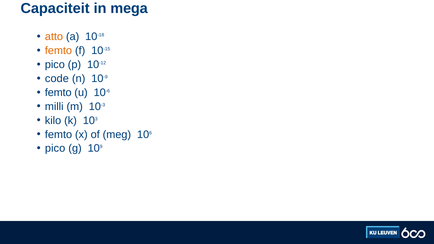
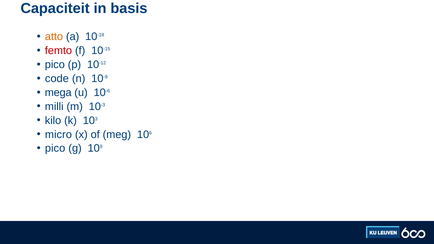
mega: mega -> basis (129, 8)
femto colour: orange -> red (58, 51)
femto: femto -> mega (58, 93)
femto: femto -> micro (58, 134)
